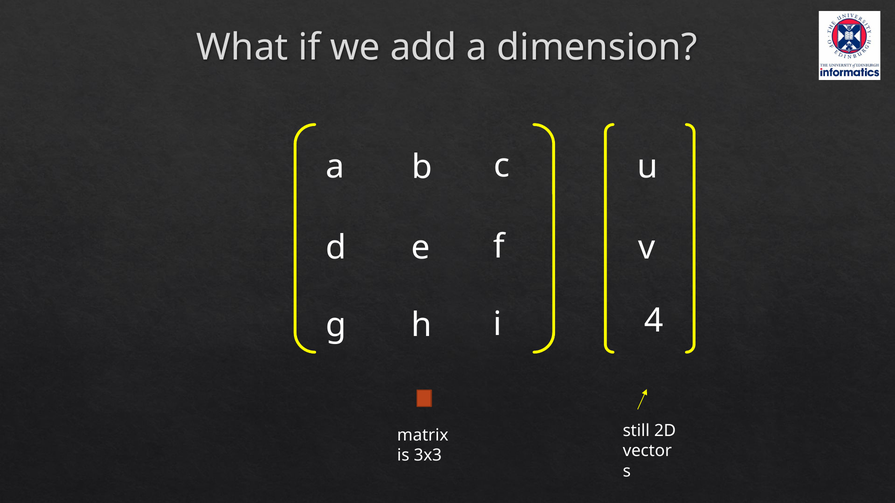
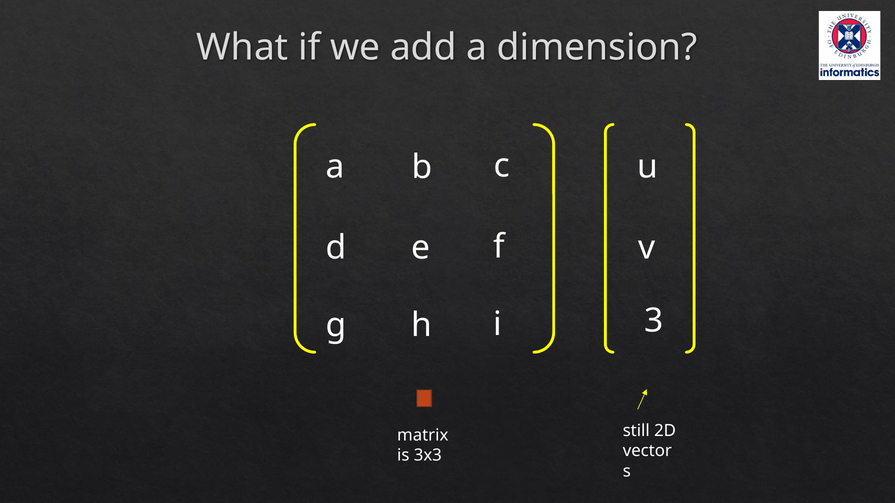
4: 4 -> 3 (654, 321)
